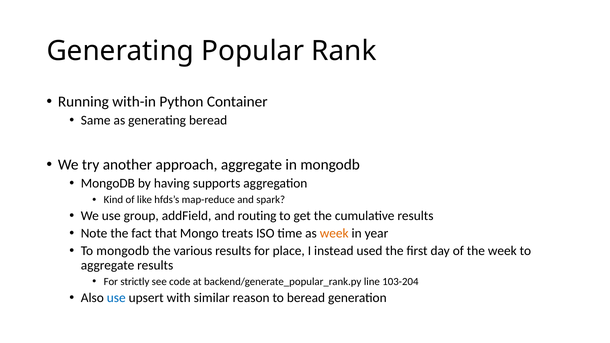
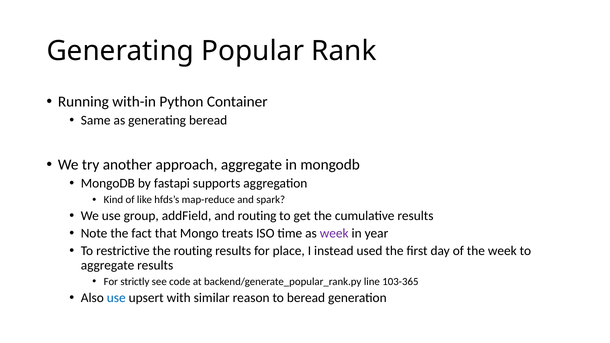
having: having -> fastapi (172, 184)
week colour: orange -> purple (334, 234)
To mongodb: mongodb -> restrictive (123, 251)
the various: various -> routing (193, 251)
103-204: 103-204 -> 103-365 (400, 282)
